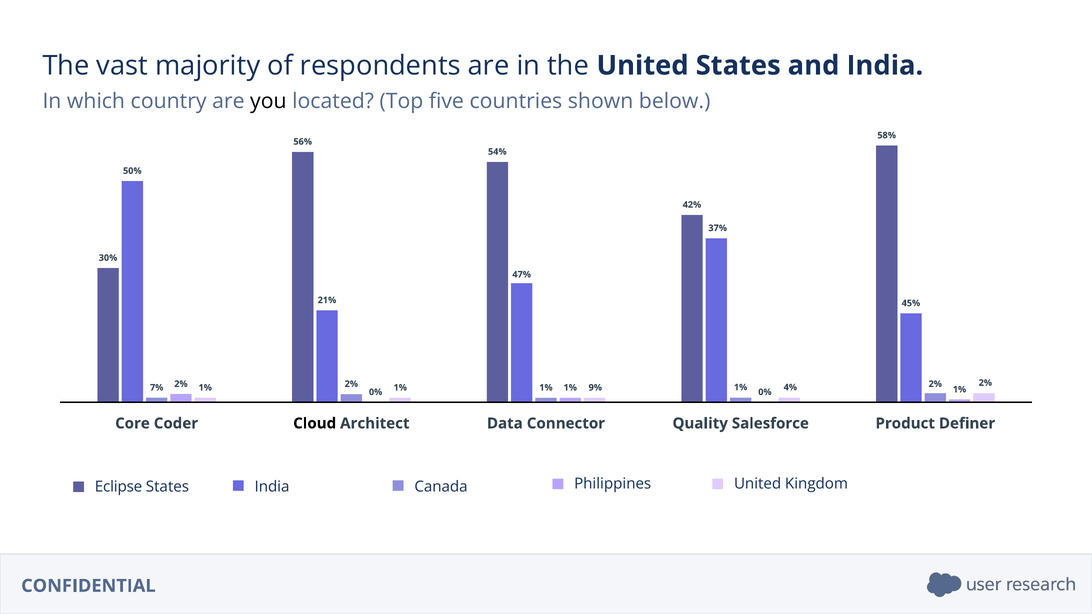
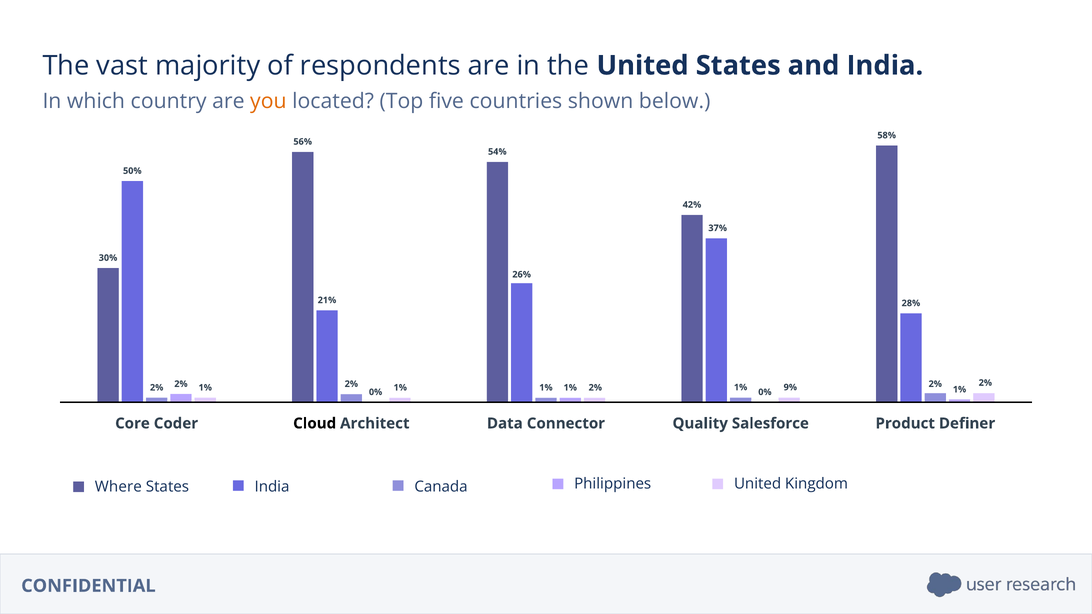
you colour: black -> orange (268, 101)
47%: 47% -> 26% (522, 275)
45%: 45% -> 28% (911, 303)
4%: 4% -> 9% (790, 387)
7%: 7% -> 2% (157, 388)
1% 1% 9%: 9% -> 2% (595, 388)
Eclipse: Eclipse -> Where (118, 487)
